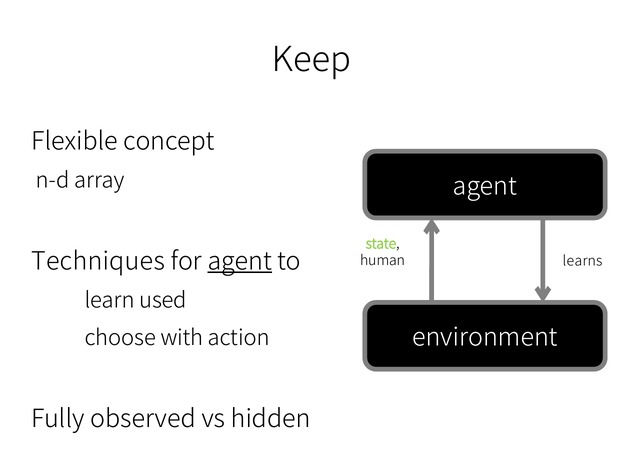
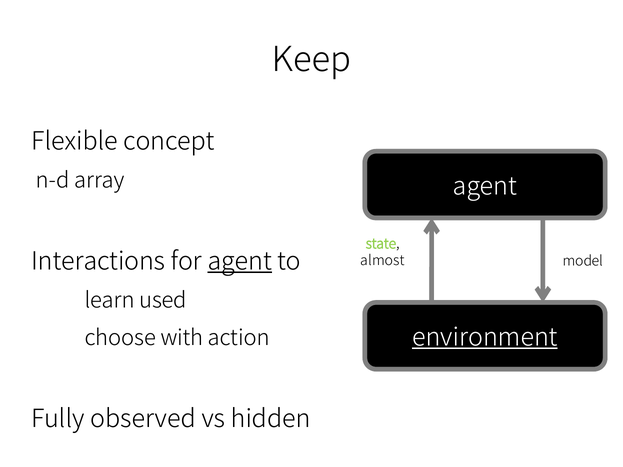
Techniques: Techniques -> Interactions (98, 261)
human: human -> almost (383, 261)
learns: learns -> model (583, 261)
environment underline: none -> present (485, 338)
